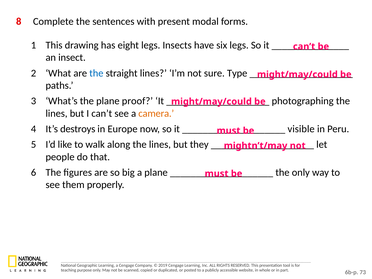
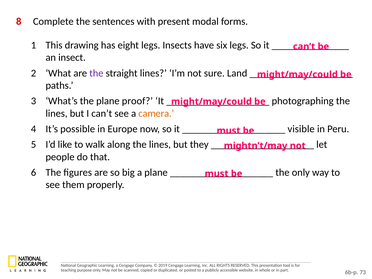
the colour: blue -> purple (96, 73)
Type: Type -> Land (237, 73)
destroys: destroys -> possible (78, 129)
